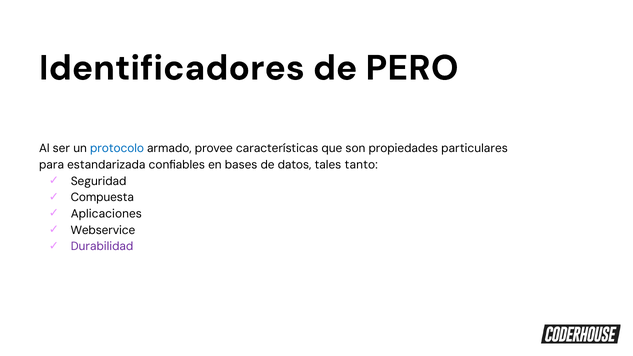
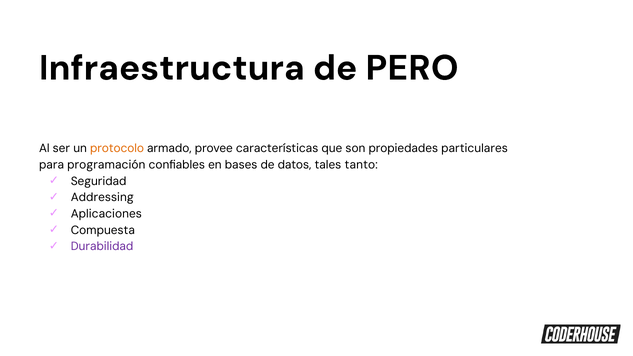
Identificadores: Identificadores -> Infraestructura (172, 68)
protocolo colour: blue -> orange (117, 148)
estandarizada: estandarizada -> programación (106, 165)
Compuesta: Compuesta -> Addressing (102, 197)
Webservice: Webservice -> Compuesta (103, 230)
